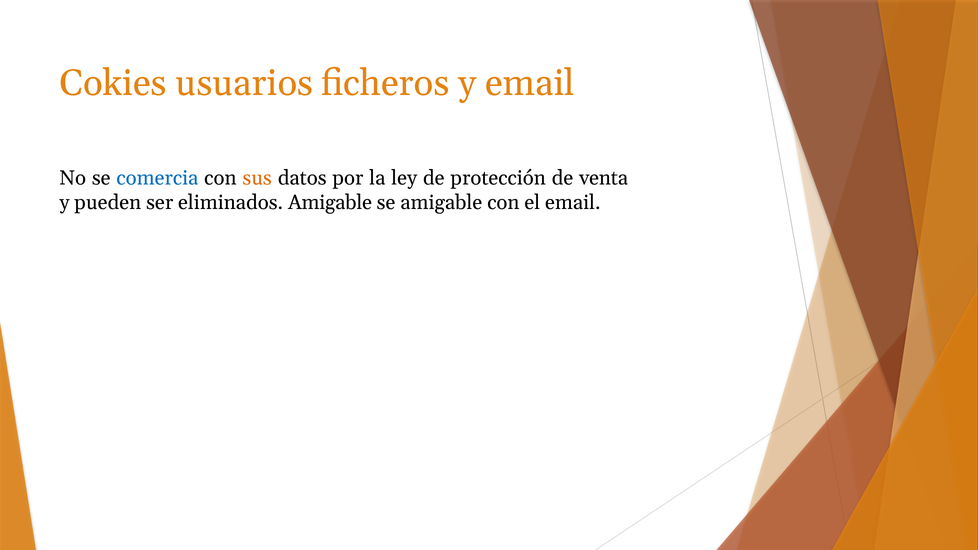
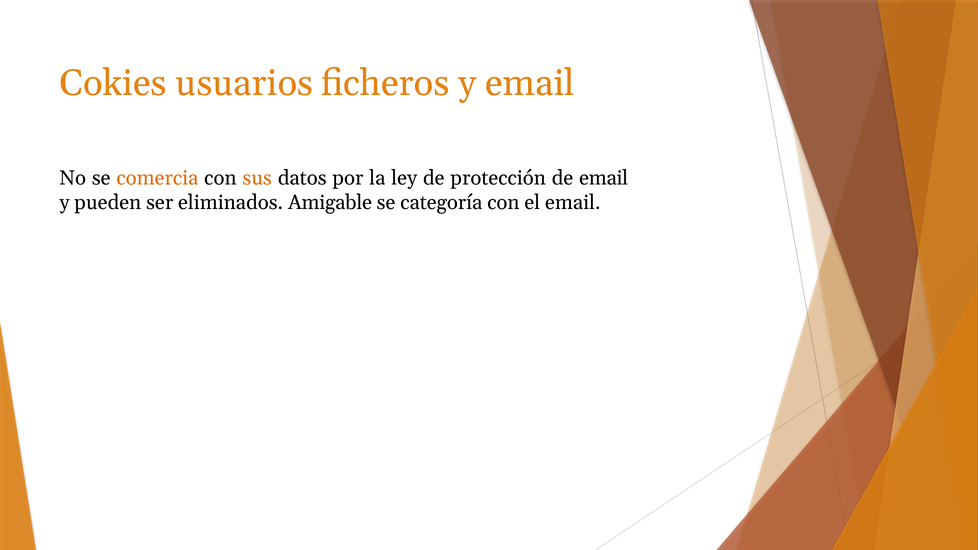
comercia colour: blue -> orange (157, 178)
de venta: venta -> email (604, 178)
se amigable: amigable -> categoría (441, 202)
